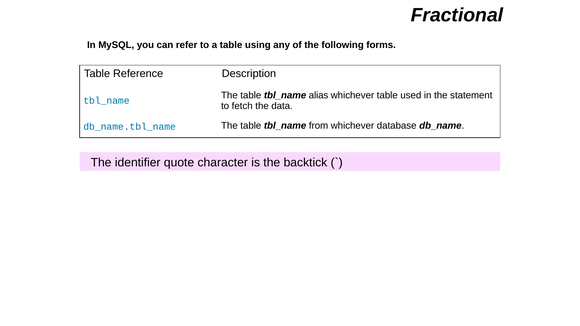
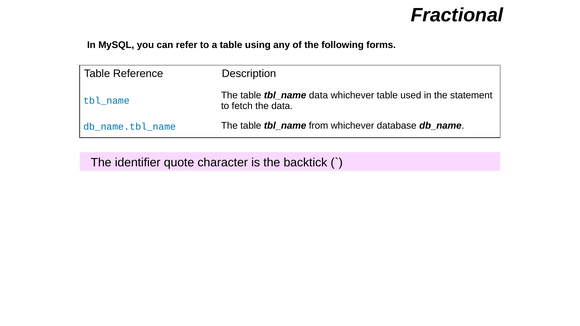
alias: alias -> data (318, 95)
